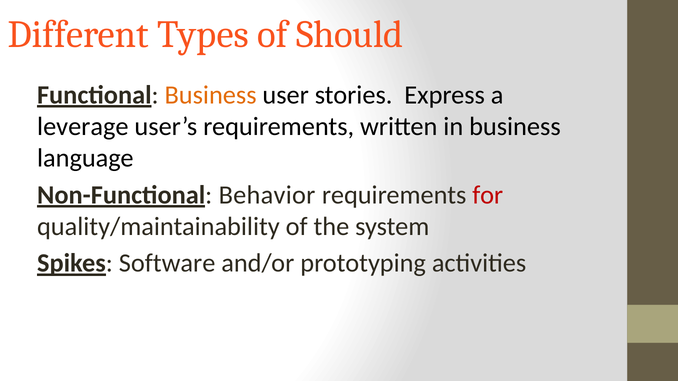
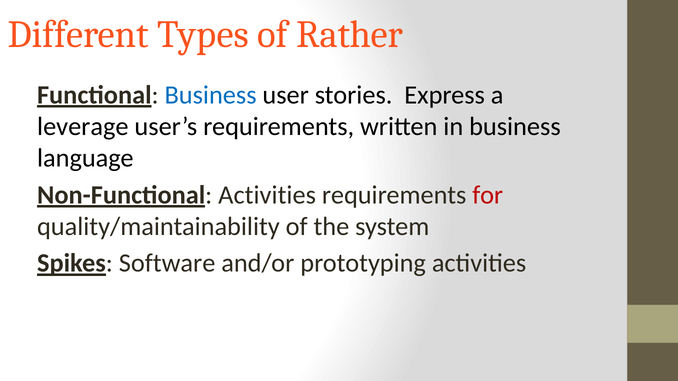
Should: Should -> Rather (350, 34)
Business colour: orange -> blue (211, 95)
Non-Functional Behavior: Behavior -> Activities (267, 195)
